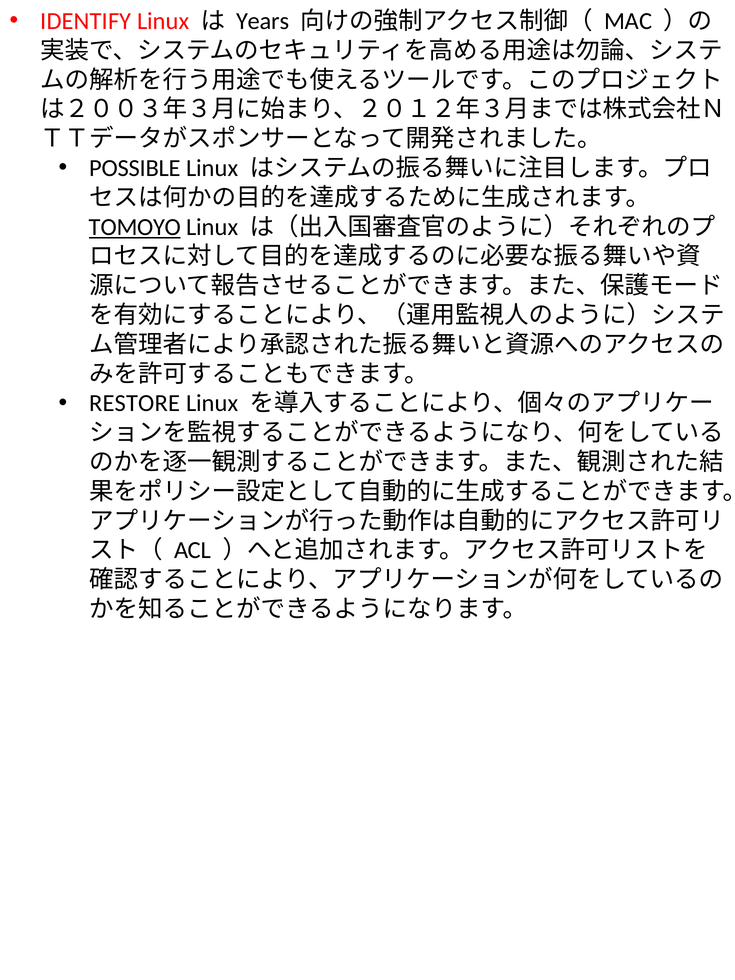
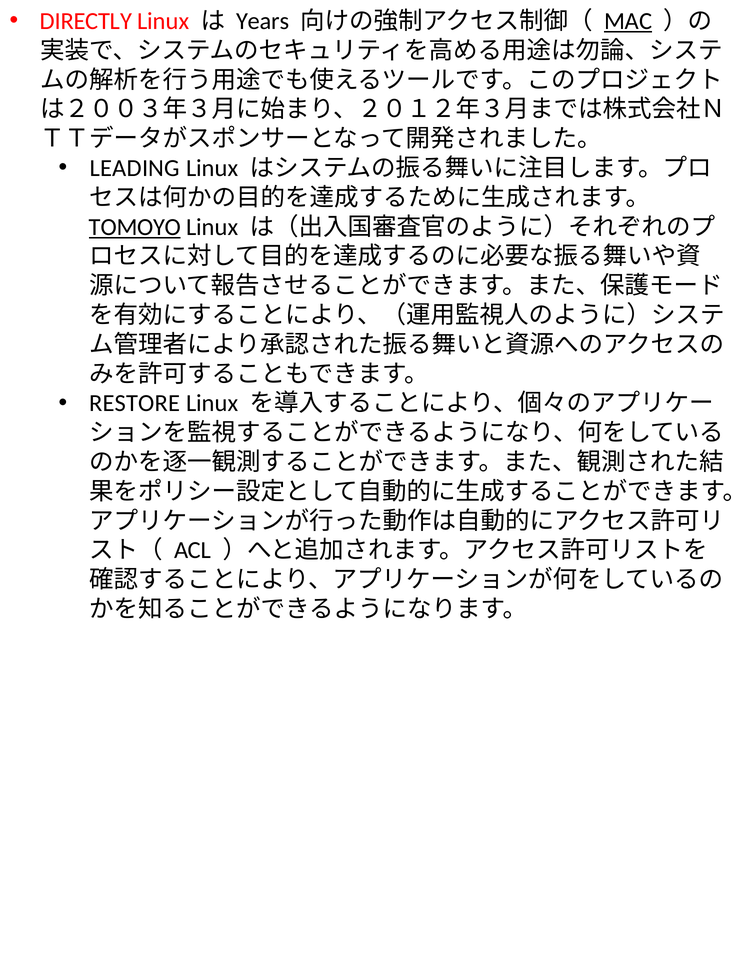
IDENTIFY: IDENTIFY -> DIRECTLY (86, 21)
MAC underline: none -> present (628, 21)
POSSIBLE: POSSIBLE -> LEADING (135, 168)
